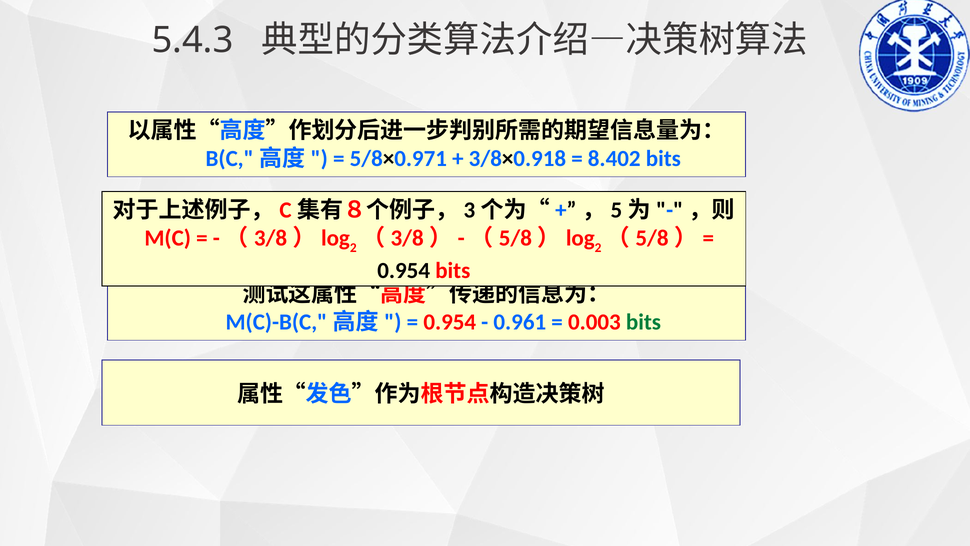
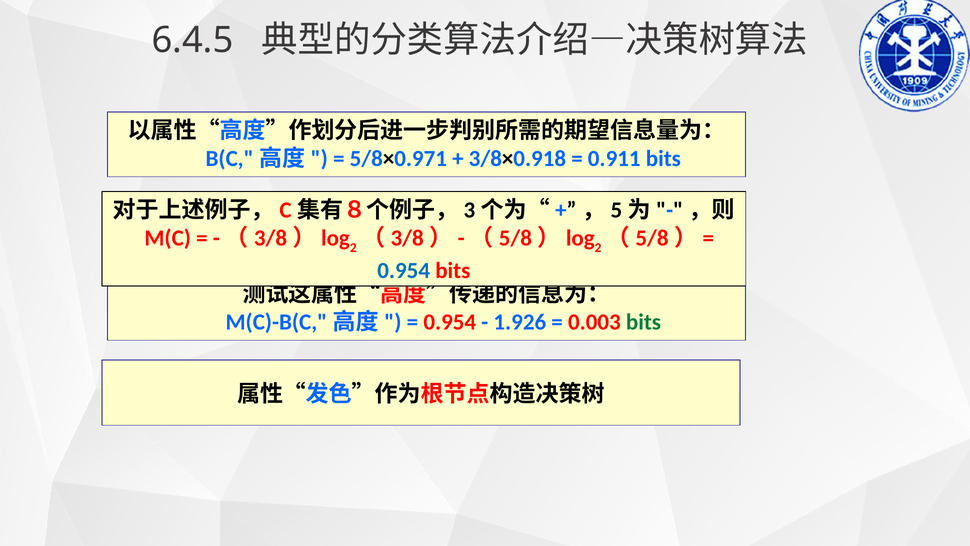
5.4.3: 5.4.3 -> 6.4.5 (193, 40)
8.402: 8.402 -> 0.911 (614, 158)
0.954 colour: black -> blue (404, 270)
0.961: 0.961 -> 1.926 (520, 322)
